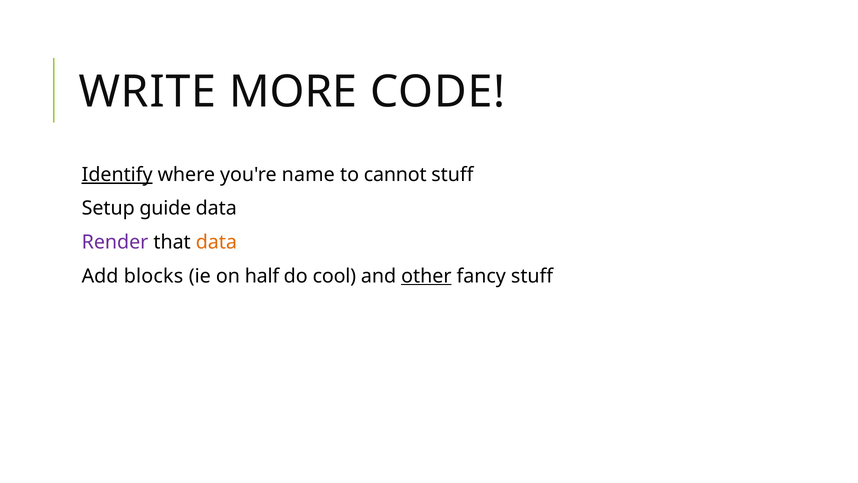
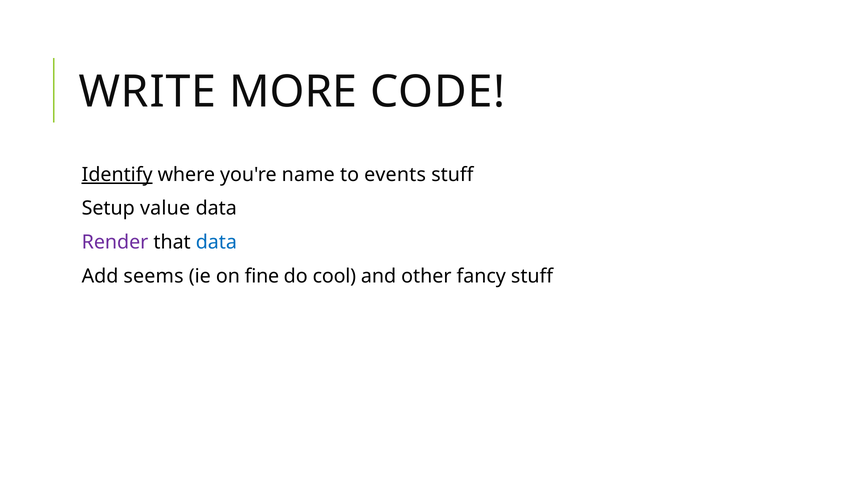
cannot: cannot -> events (395, 175)
guide: guide -> value (165, 208)
data colour: orange -> blue (216, 242)
blocks: blocks -> seems (153, 276)
half: half -> fine (262, 276)
other underline: present -> none (426, 276)
